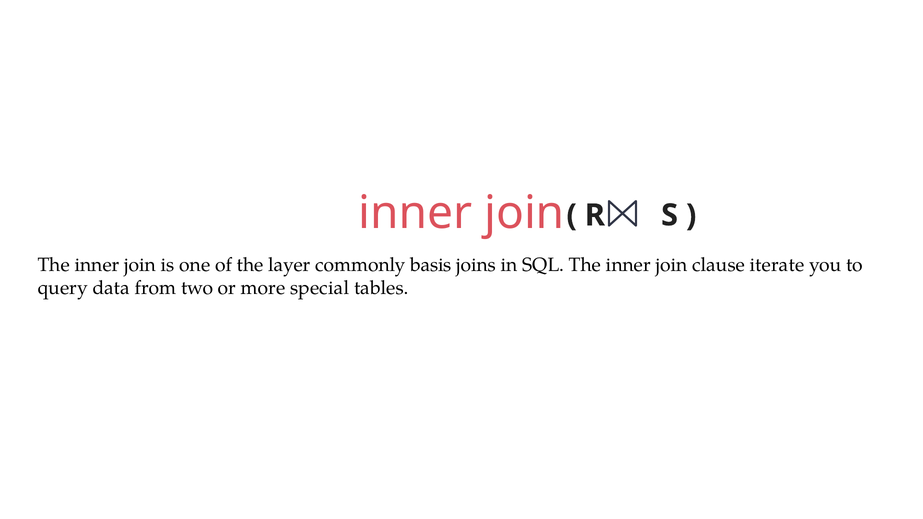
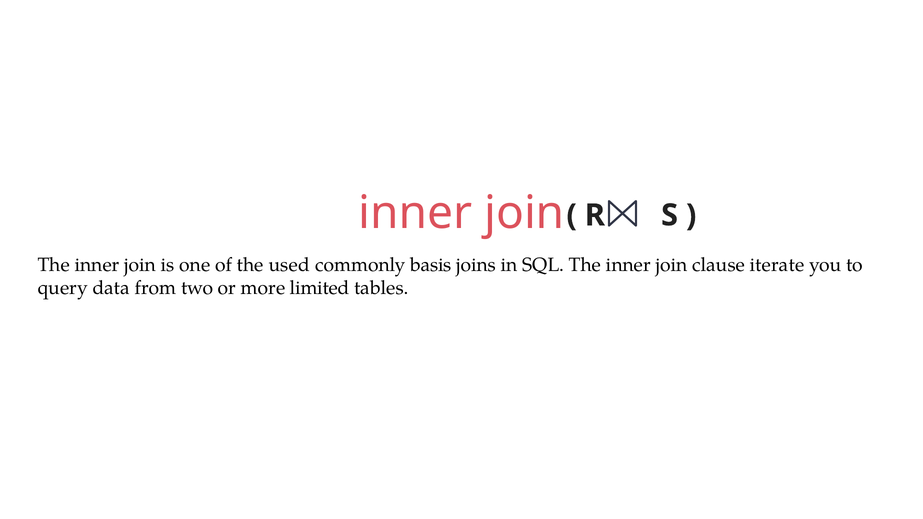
layer: layer -> used (289, 265)
special: special -> limited (320, 288)
